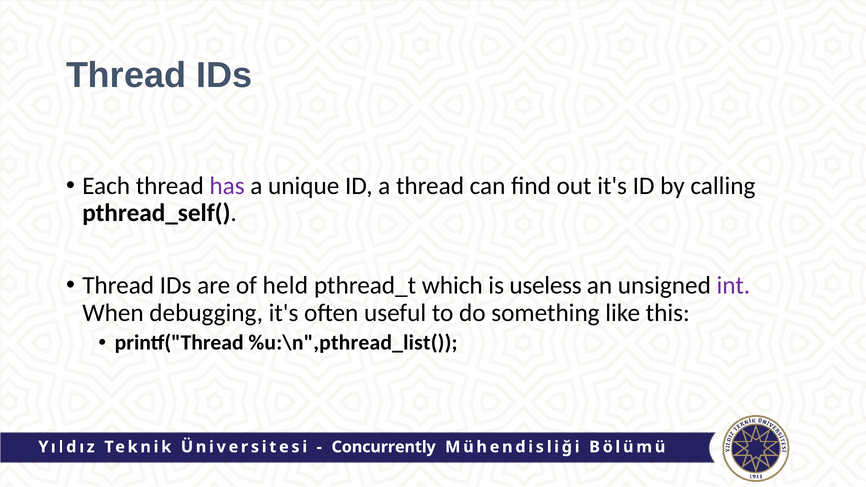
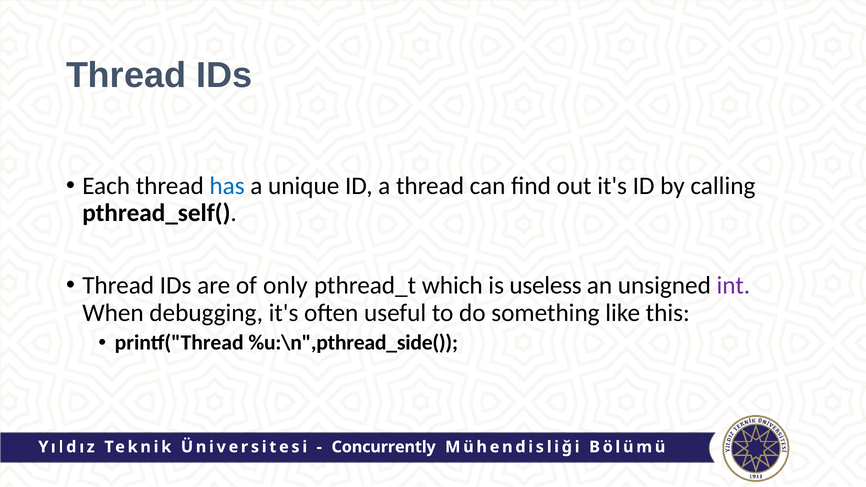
has colour: purple -> blue (227, 186)
held: held -> only (285, 286)
%u:\n",pthread_list(: %u:\n",pthread_list( -> %u:\n",pthread_side( (353, 343)
